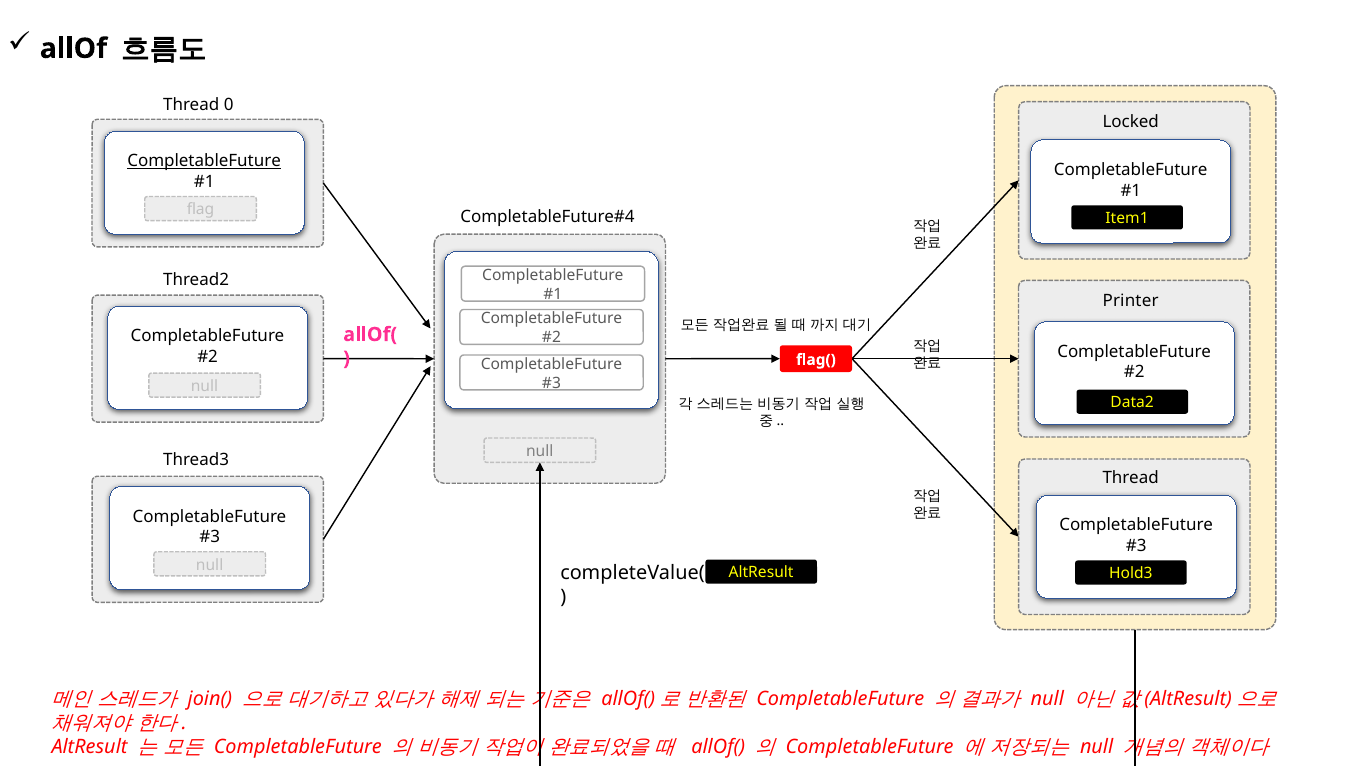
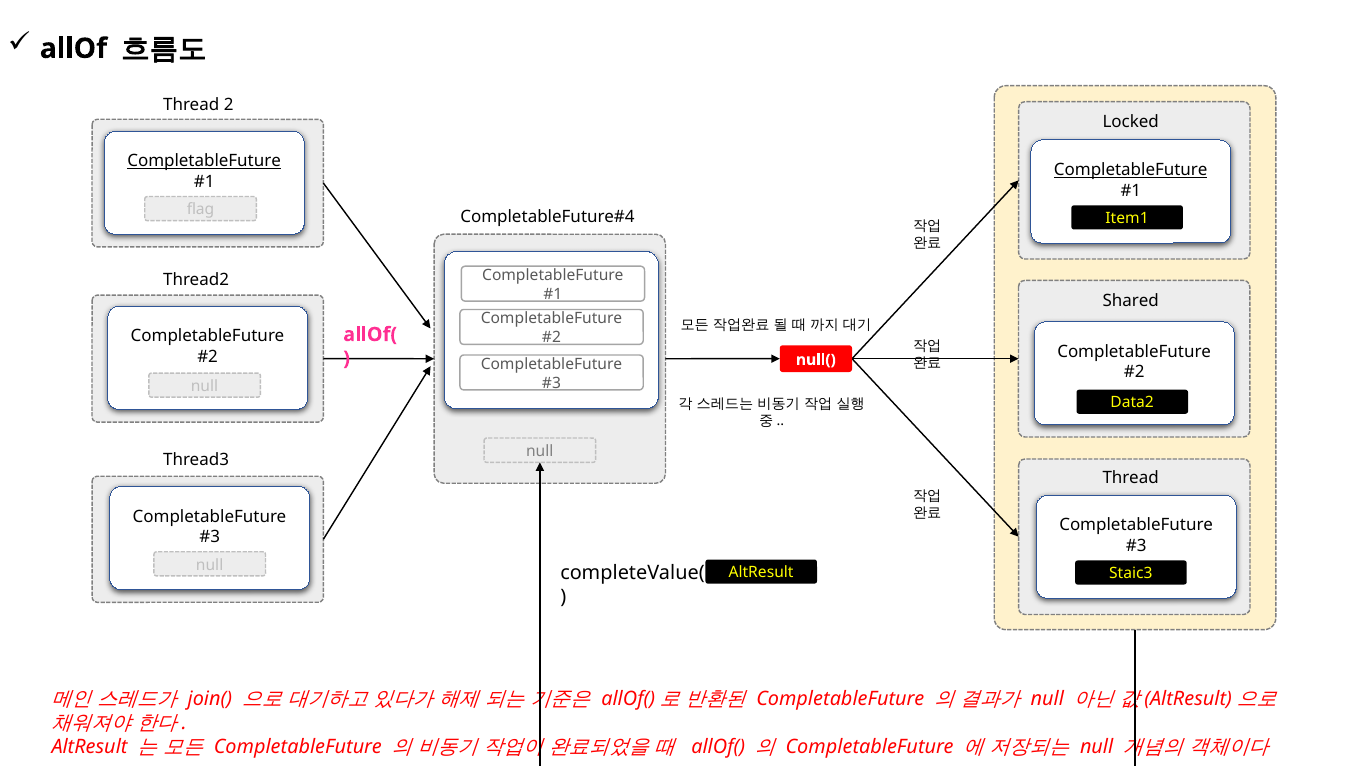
0: 0 -> 2 (229, 105)
CompletableFuture underline: none -> present (1131, 170)
Printer: Printer -> Shared (1131, 301)
flag(: flag( -> null( (816, 360)
Hold3: Hold3 -> Staic3 (1131, 574)
